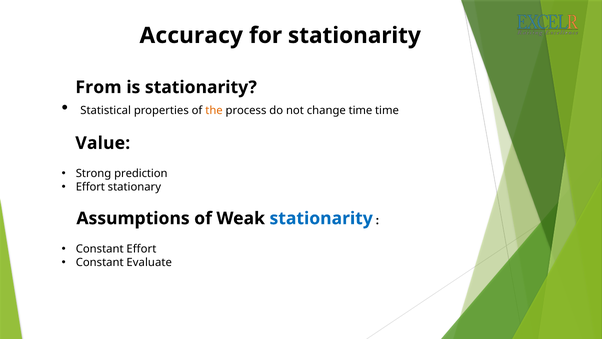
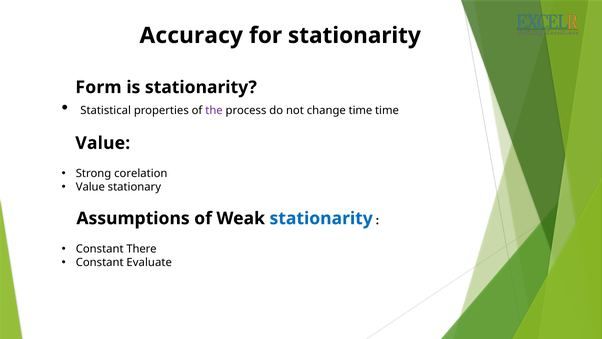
From: From -> Form (98, 87)
the colour: orange -> purple (214, 110)
prediction: prediction -> corelation (141, 173)
Effort: Effort -> Value (90, 187)
Constant Effort: Effort -> There (141, 249)
